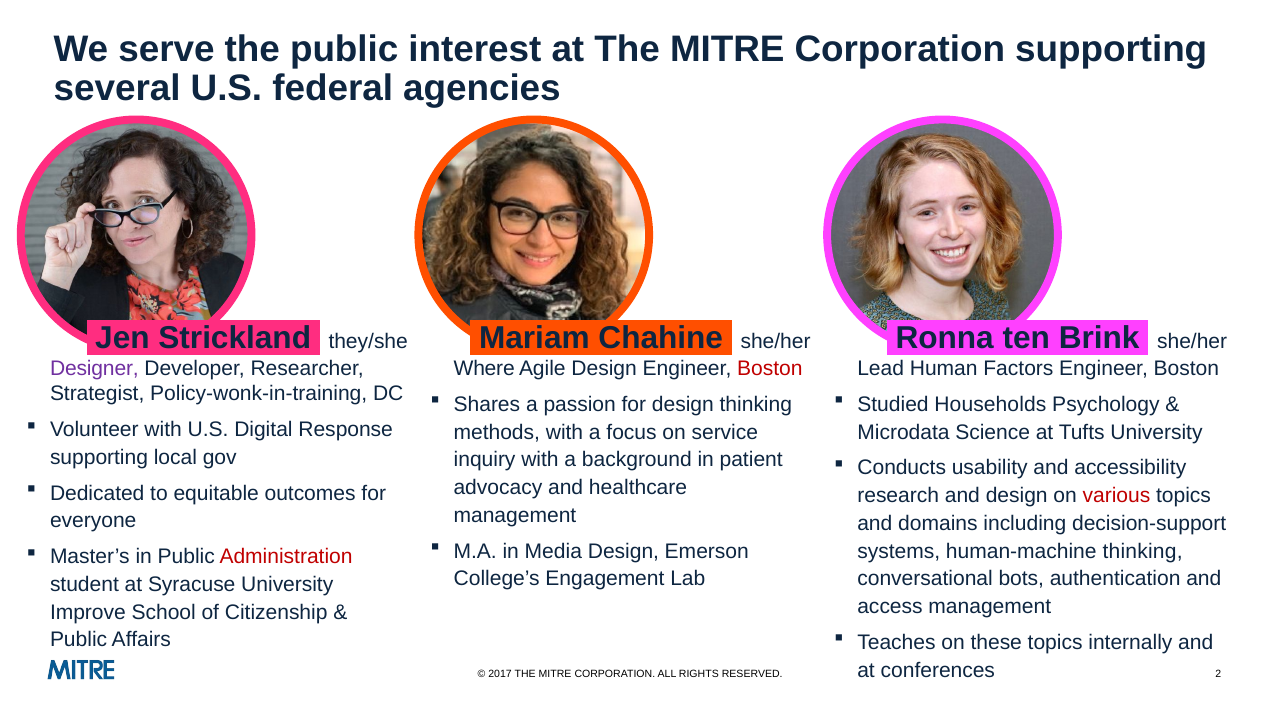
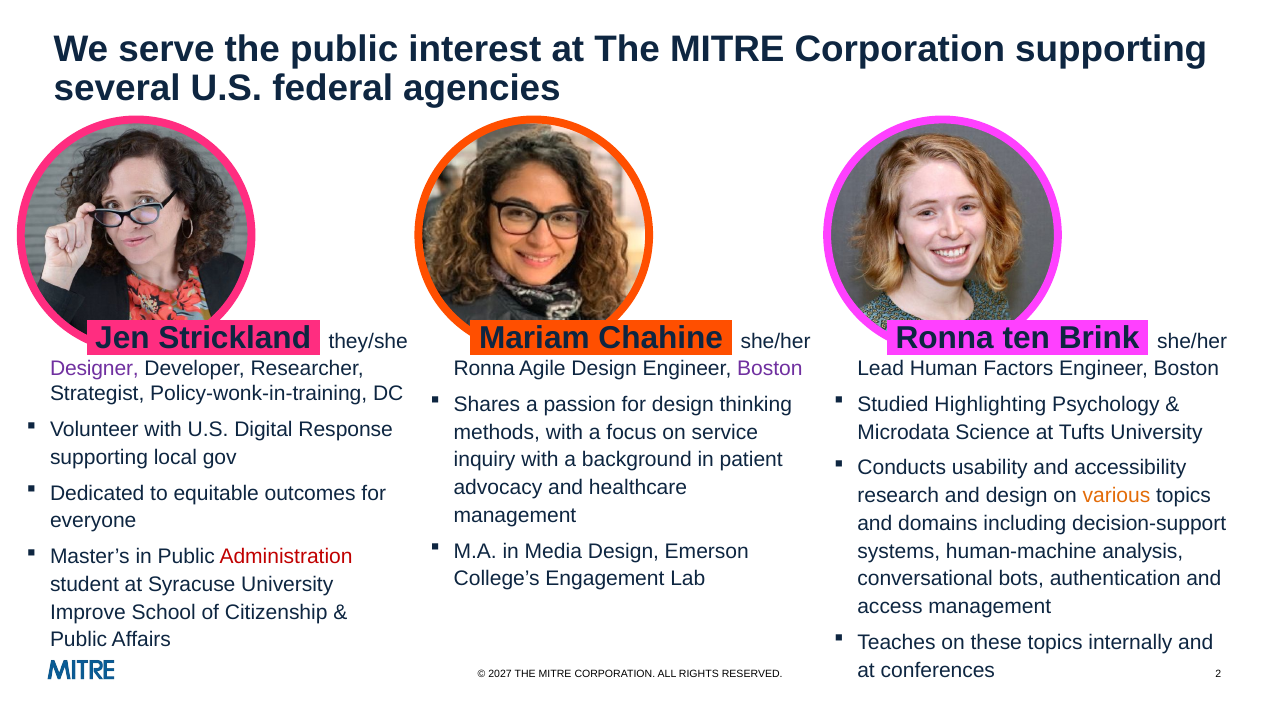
Where: Where -> Ronna (484, 369)
Boston colour: red -> purple (770, 369)
Households: Households -> Highlighting (990, 404)
various colour: red -> orange (1117, 496)
human-machine thinking: thinking -> analysis (1143, 551)
2017: 2017 -> 2027 (500, 674)
